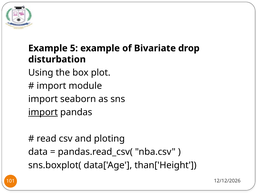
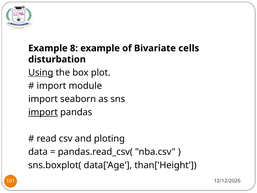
5: 5 -> 8 (74, 48)
drop: drop -> cells (189, 48)
Using underline: none -> present (41, 73)
